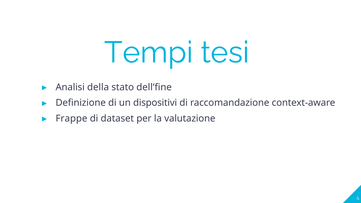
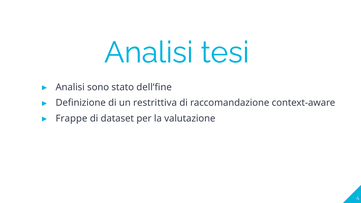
Tempi: Tempi -> Analisi (149, 53)
della: della -> sono (98, 87)
dispositivi: dispositivi -> restrittiva (155, 103)
